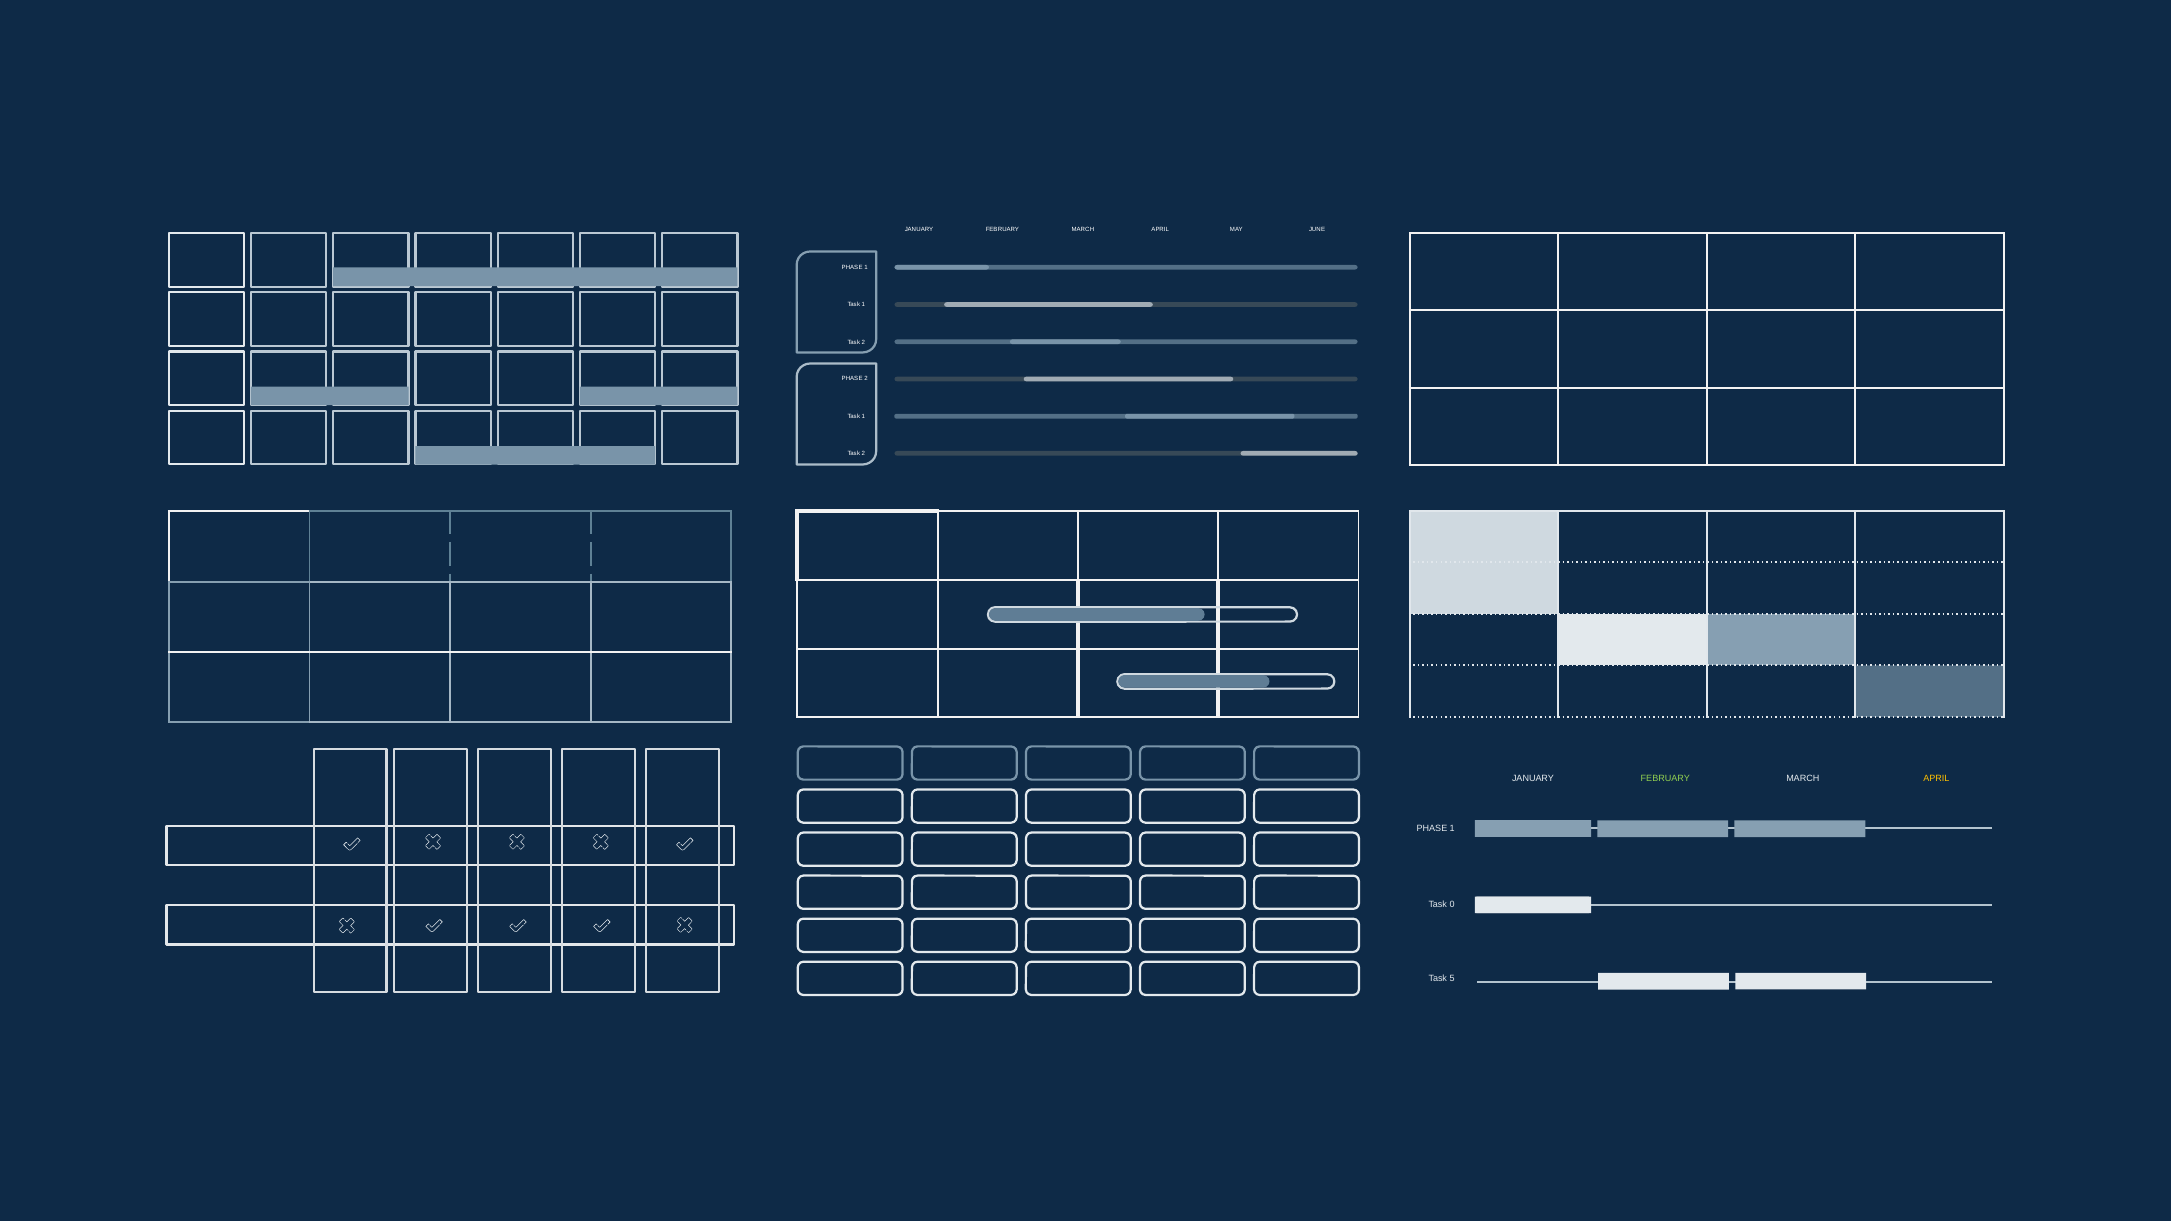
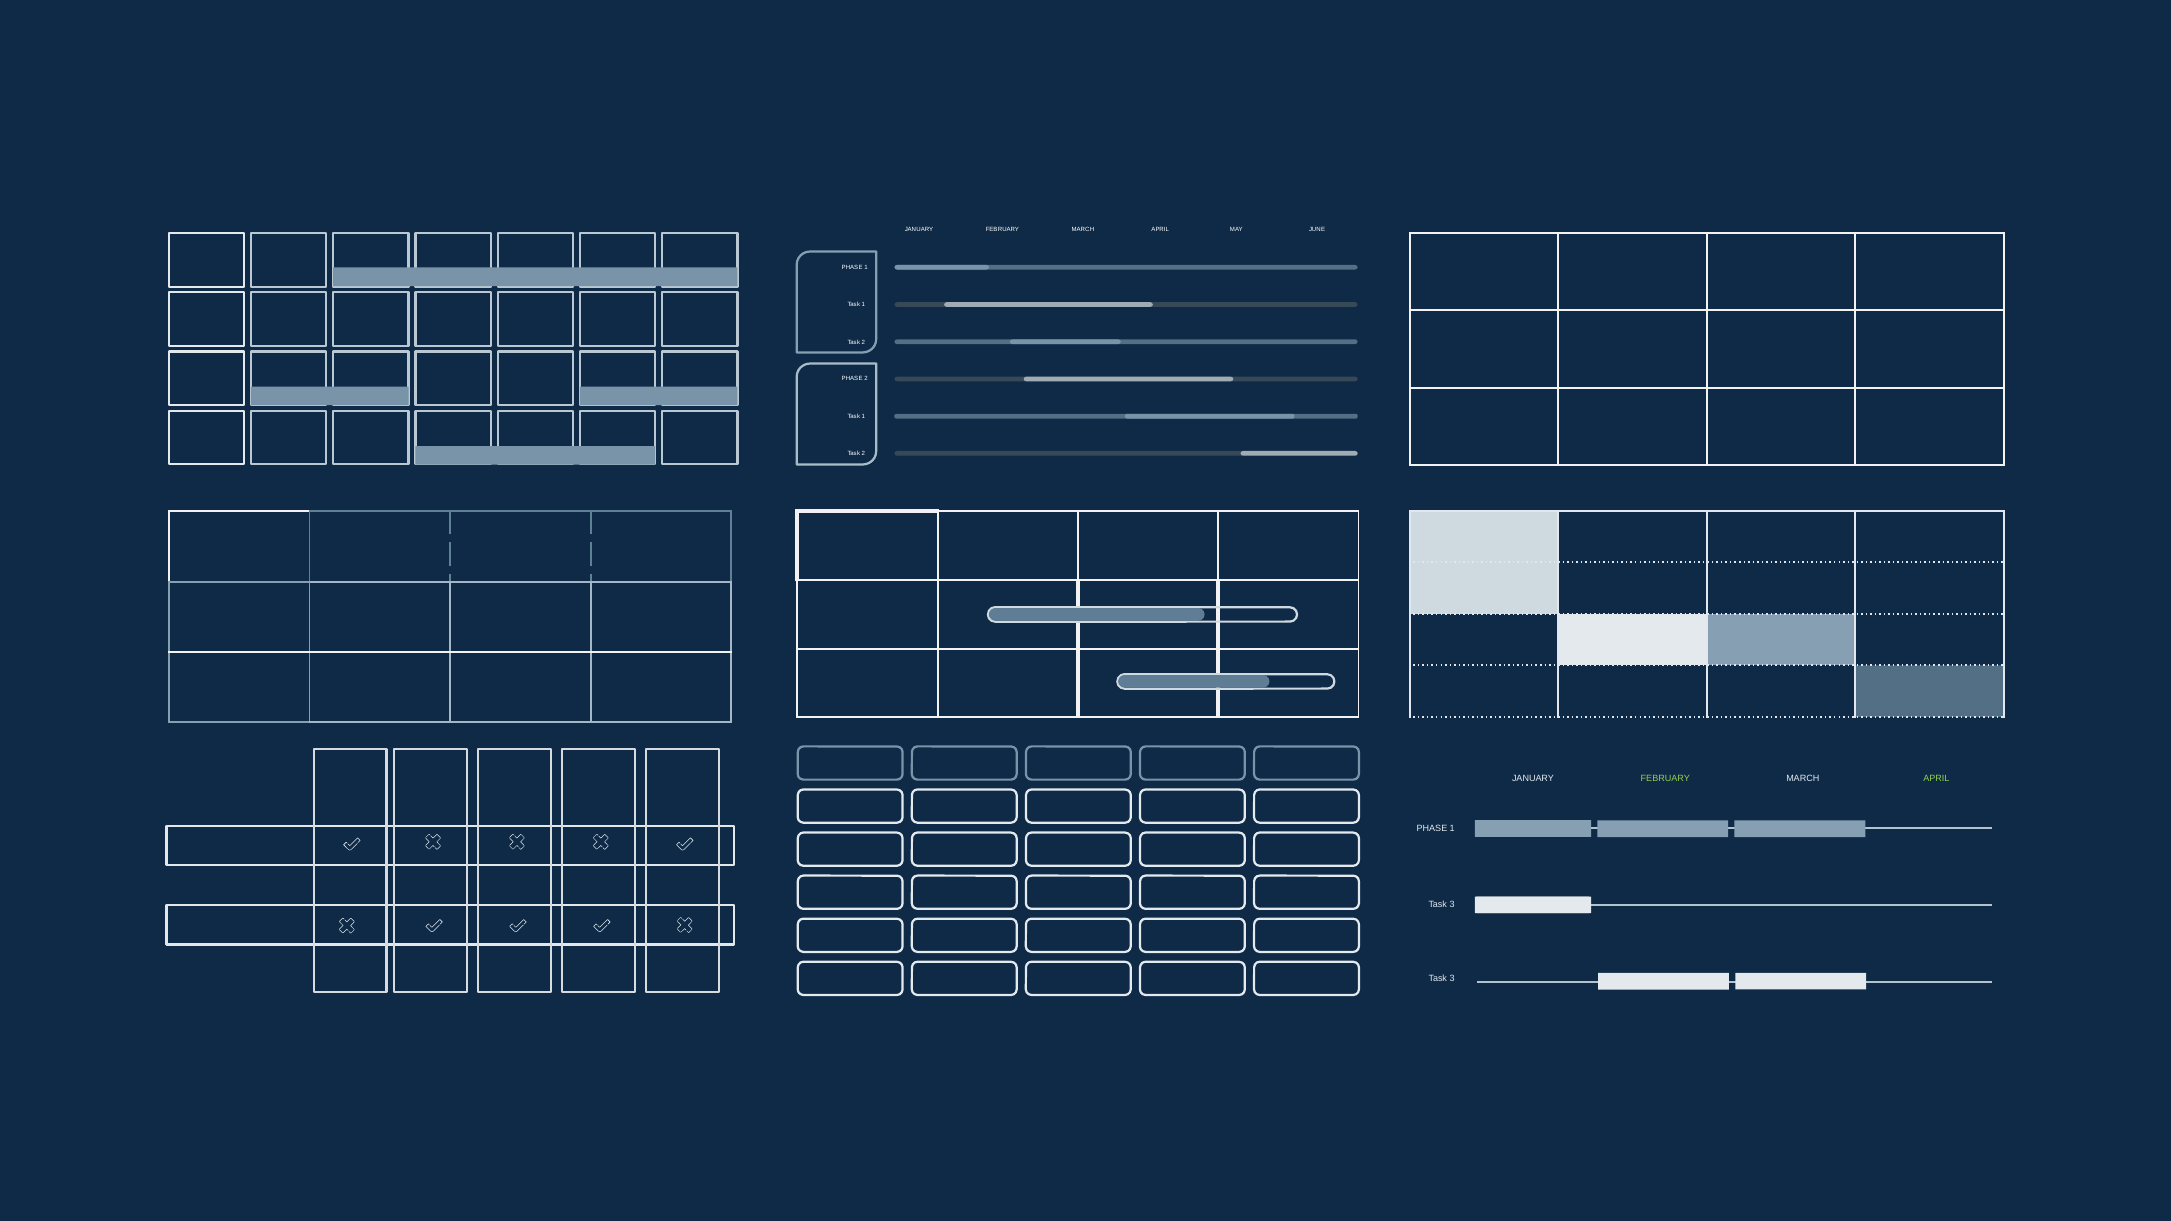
APRIL colour: yellow -> light green (1936, 779)
0: 0 -> 3 (1452, 904)
5: 5 -> 3 (1452, 979)
